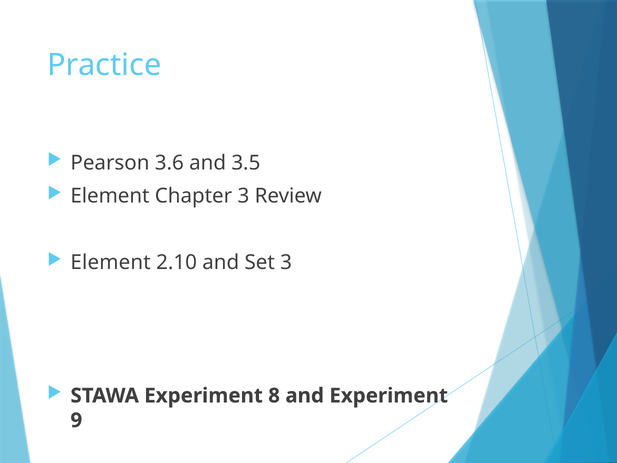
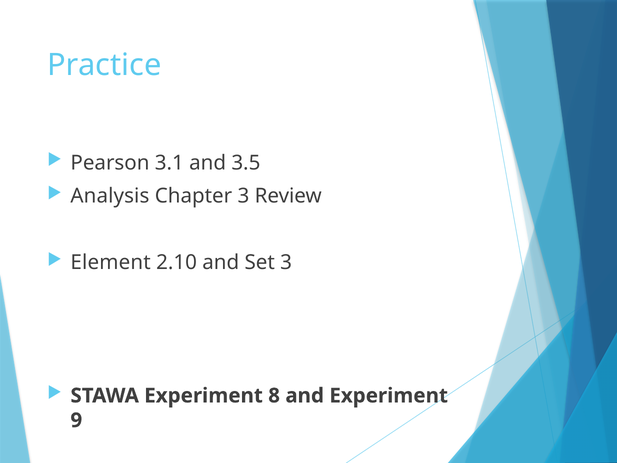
3.6: 3.6 -> 3.1 (169, 163)
Element: Element -> Analysis (110, 196)
